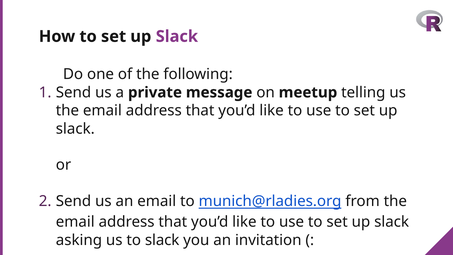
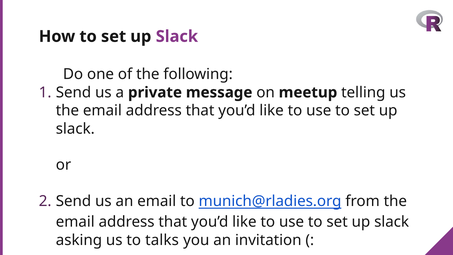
to slack: slack -> talks (162, 240)
